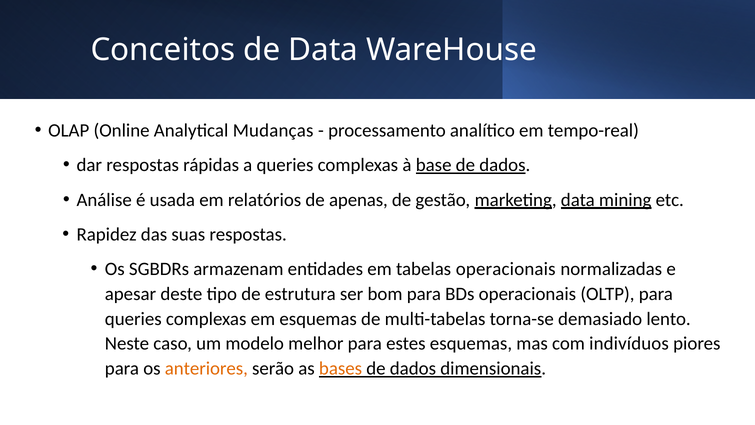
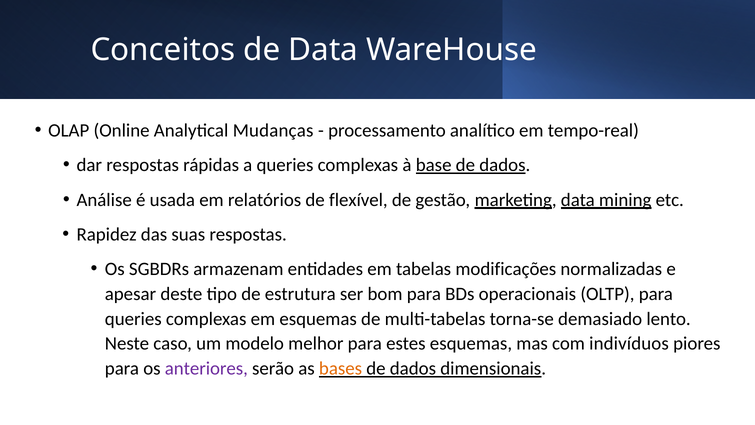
apenas: apenas -> flexível (358, 200)
tabelas operacionais: operacionais -> modificações (506, 269)
anteriores colour: orange -> purple (206, 368)
